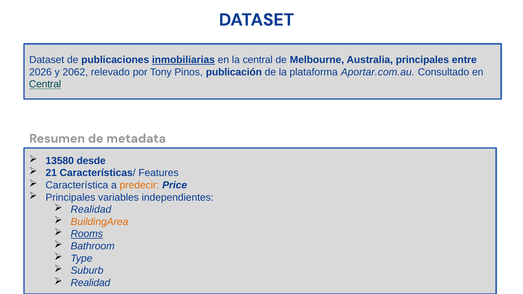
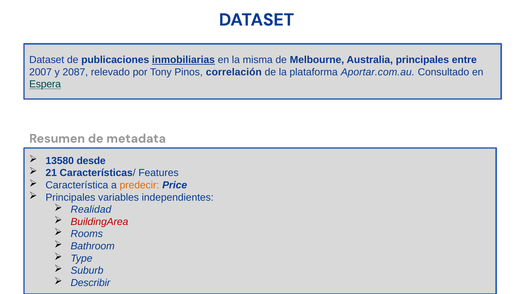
la central: central -> misma (258, 60)
2026: 2026 -> 2007 (40, 72)
2062: 2062 -> 2087 (75, 72)
publicación: publicación -> correlación (234, 72)
Central: Central -> Espera (45, 84)
BuildingArea colour: orange -> red (99, 222)
Rooms underline: present -> none (87, 234)
Realidad: Realidad -> Describir (90, 283)
